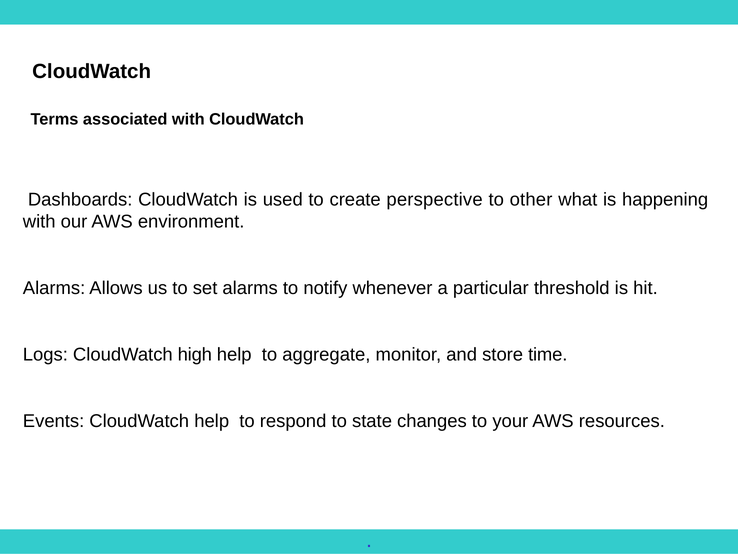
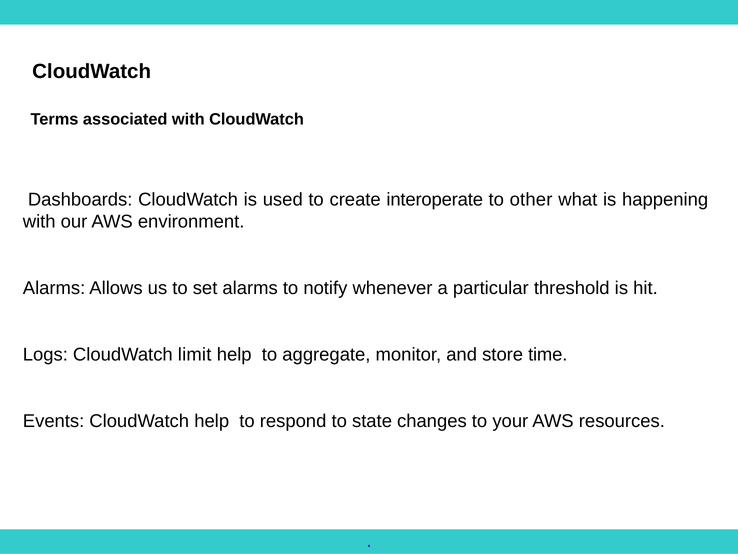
perspective: perspective -> interoperate (435, 200)
high: high -> limit (195, 355)
